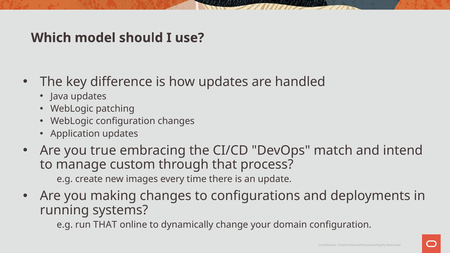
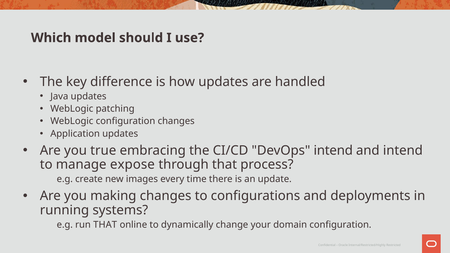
DevOps match: match -> intend (333, 151)
custom: custom -> expose (132, 165)
